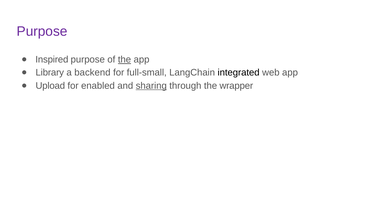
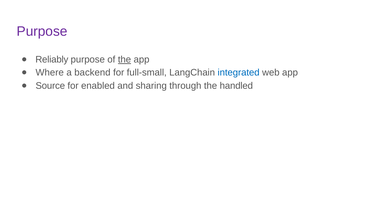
Inspired: Inspired -> Reliably (52, 59)
Library: Library -> Where (50, 72)
integrated colour: black -> blue (239, 72)
Upload: Upload -> Source (50, 86)
sharing underline: present -> none (151, 86)
wrapper: wrapper -> handled (236, 86)
